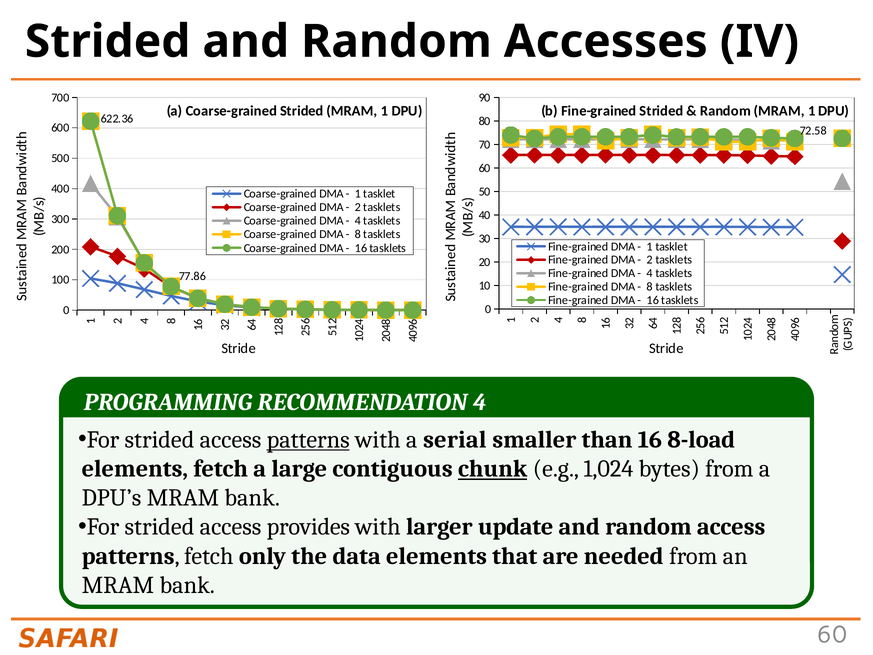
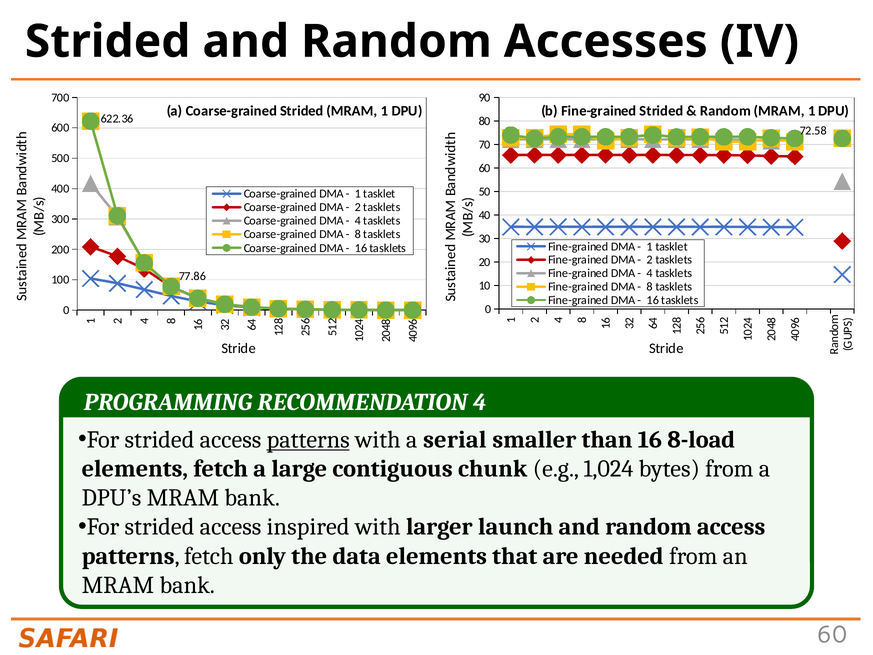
chunk underline: present -> none (493, 468)
provides: provides -> inspired (308, 527)
update: update -> launch (516, 527)
